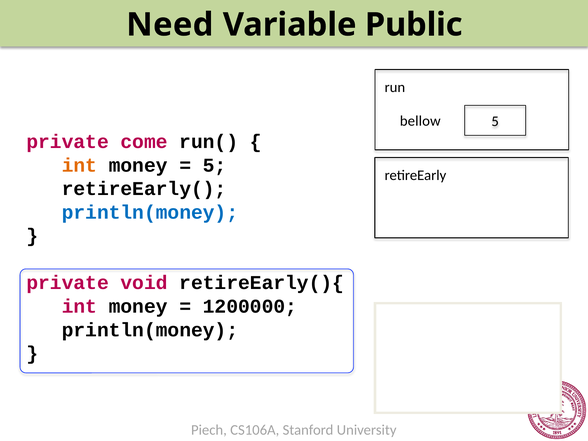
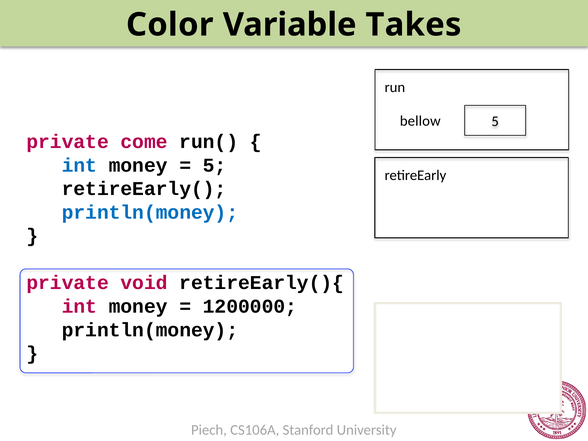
Need: Need -> Color (170, 25)
Public: Public -> Takes (413, 25)
int colour: orange -> blue (79, 165)
